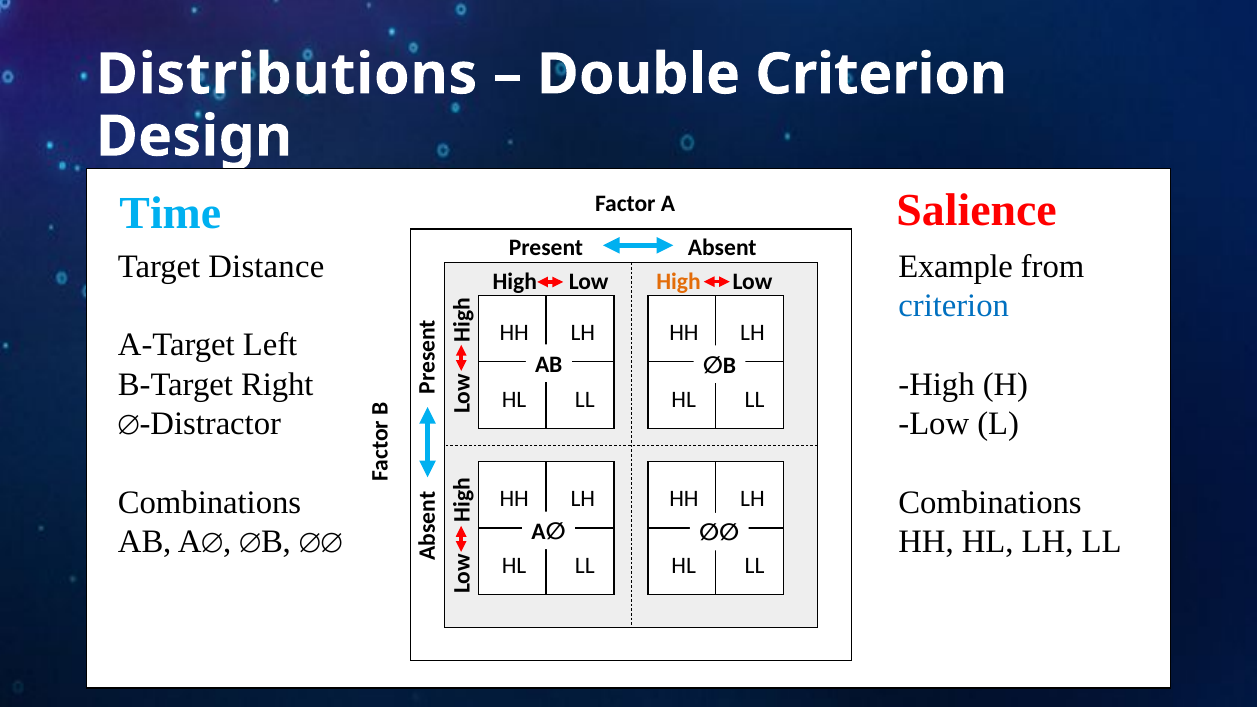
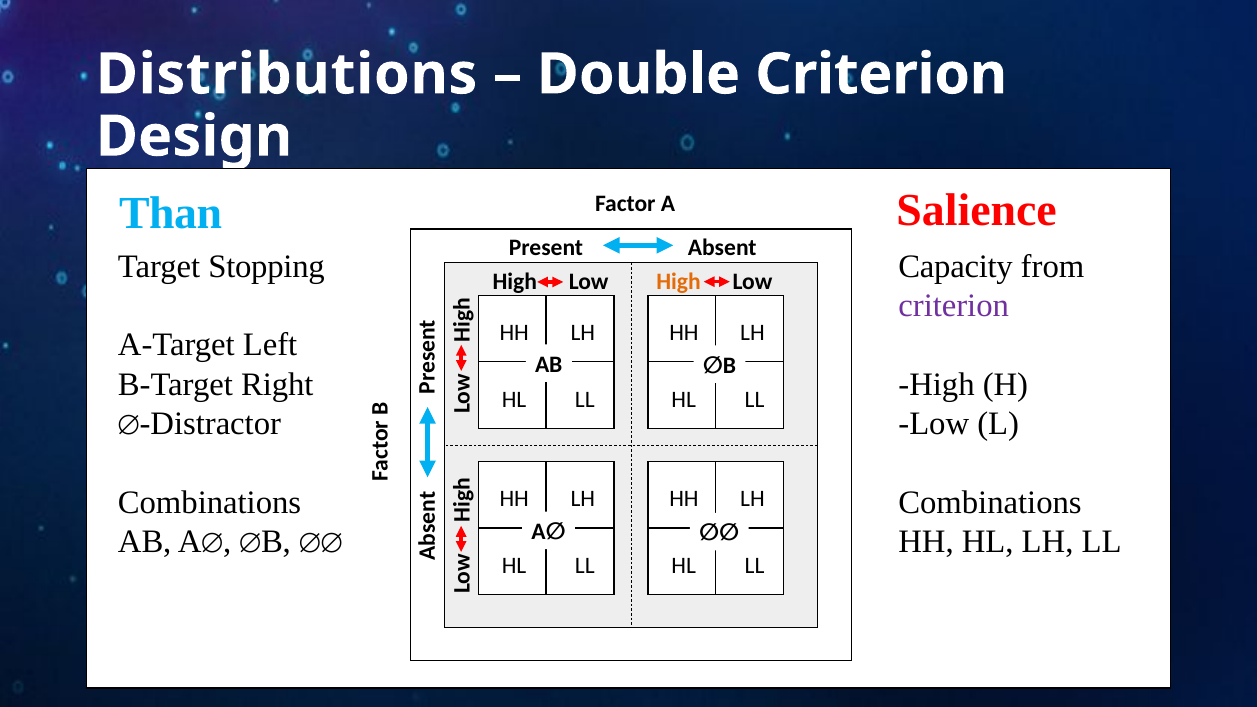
Time: Time -> Than (171, 214)
Distance: Distance -> Stopping (267, 267)
Example: Example -> Capacity (956, 267)
criterion colour: blue -> purple (954, 306)
